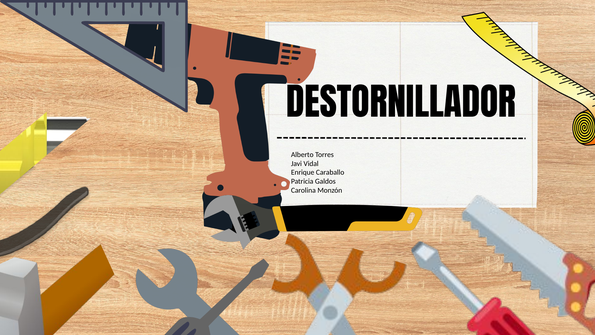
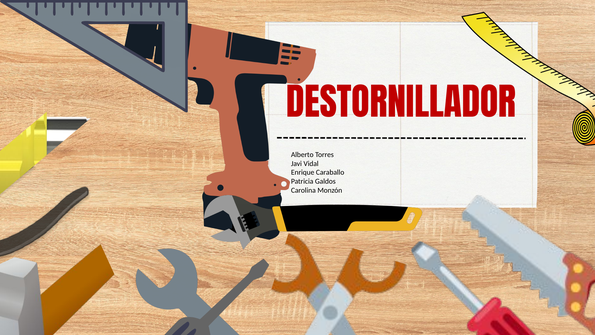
DESTORNILLADOR colour: black -> red (401, 104)
